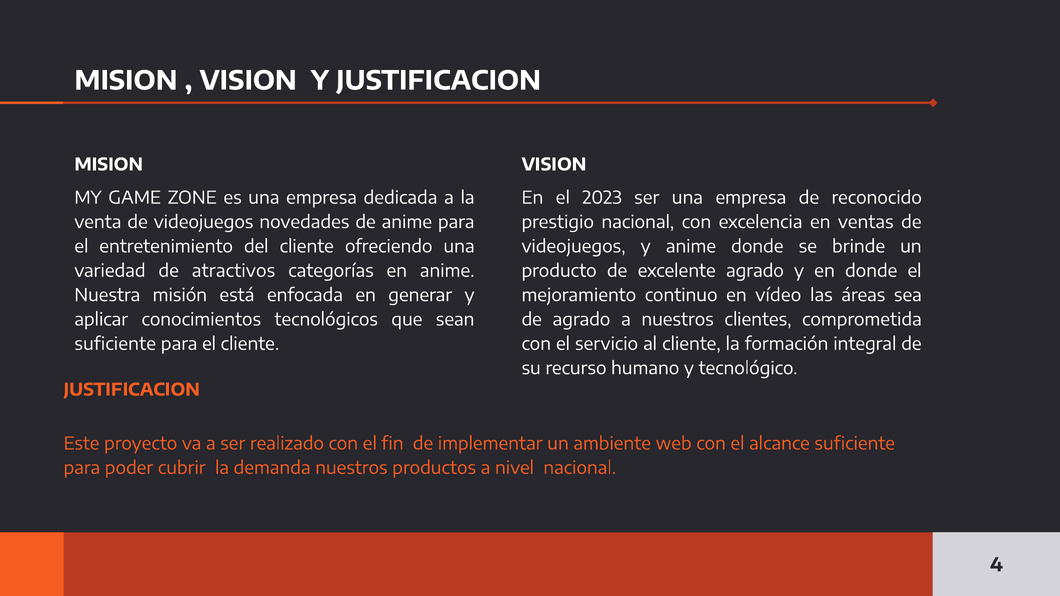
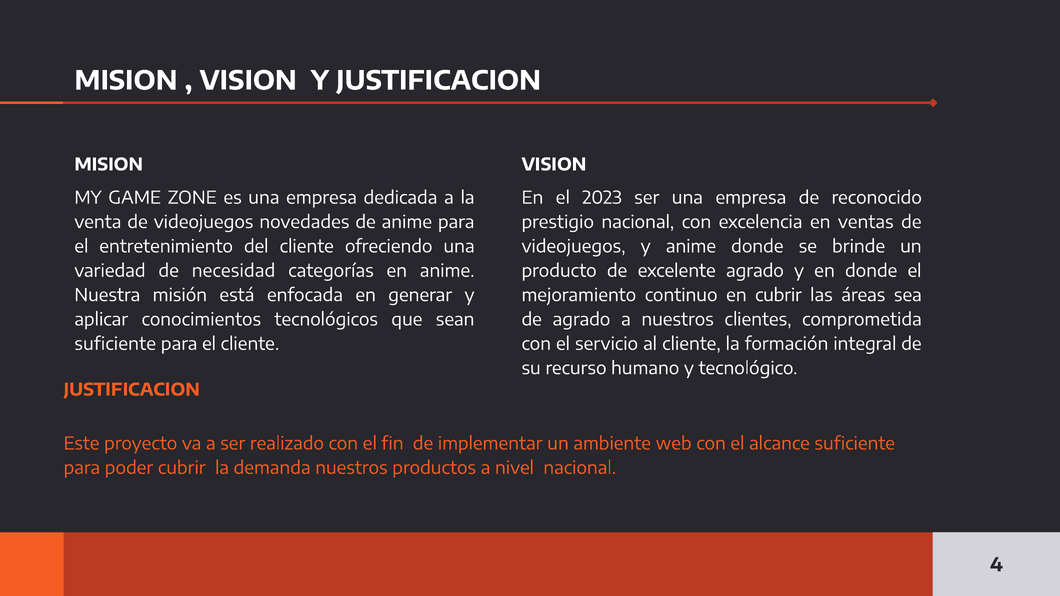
atractivos: atractivos -> necesidad (233, 271)
en vídeo: vídeo -> cubrir (778, 295)
